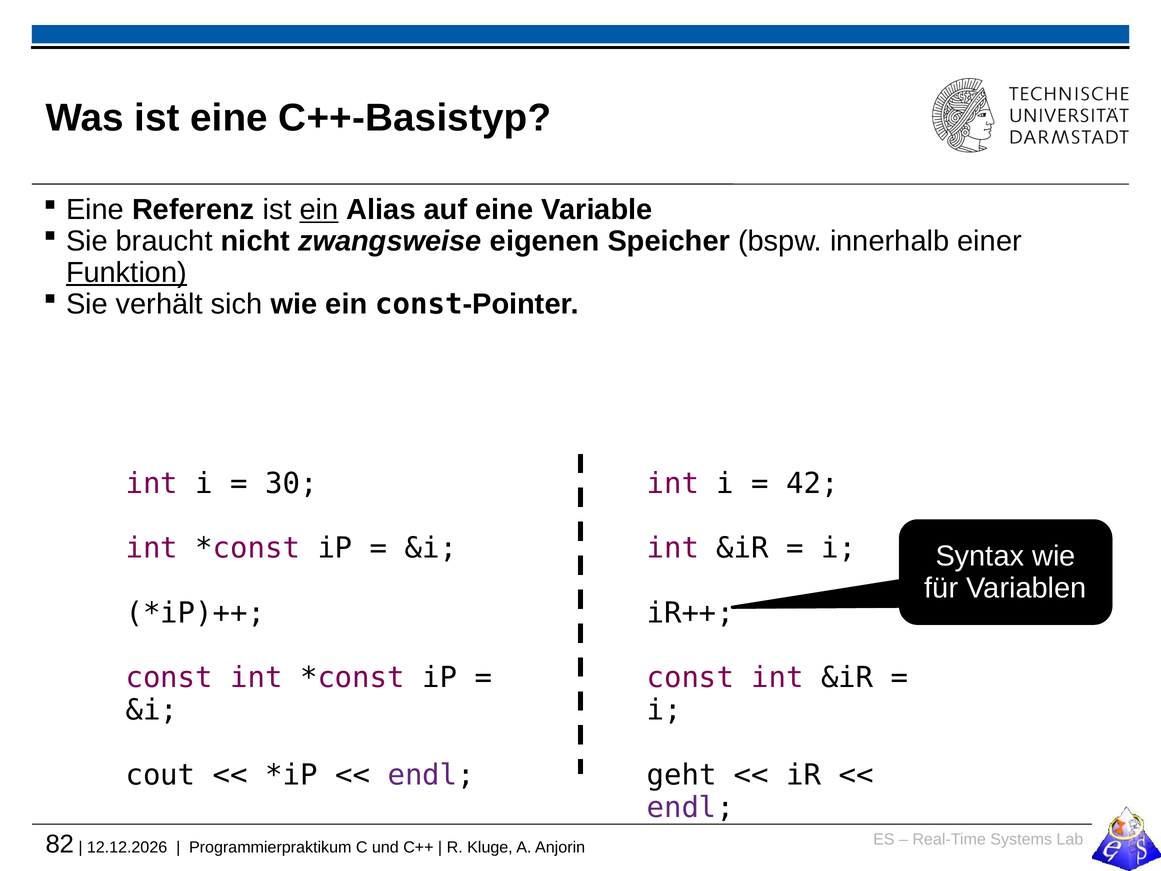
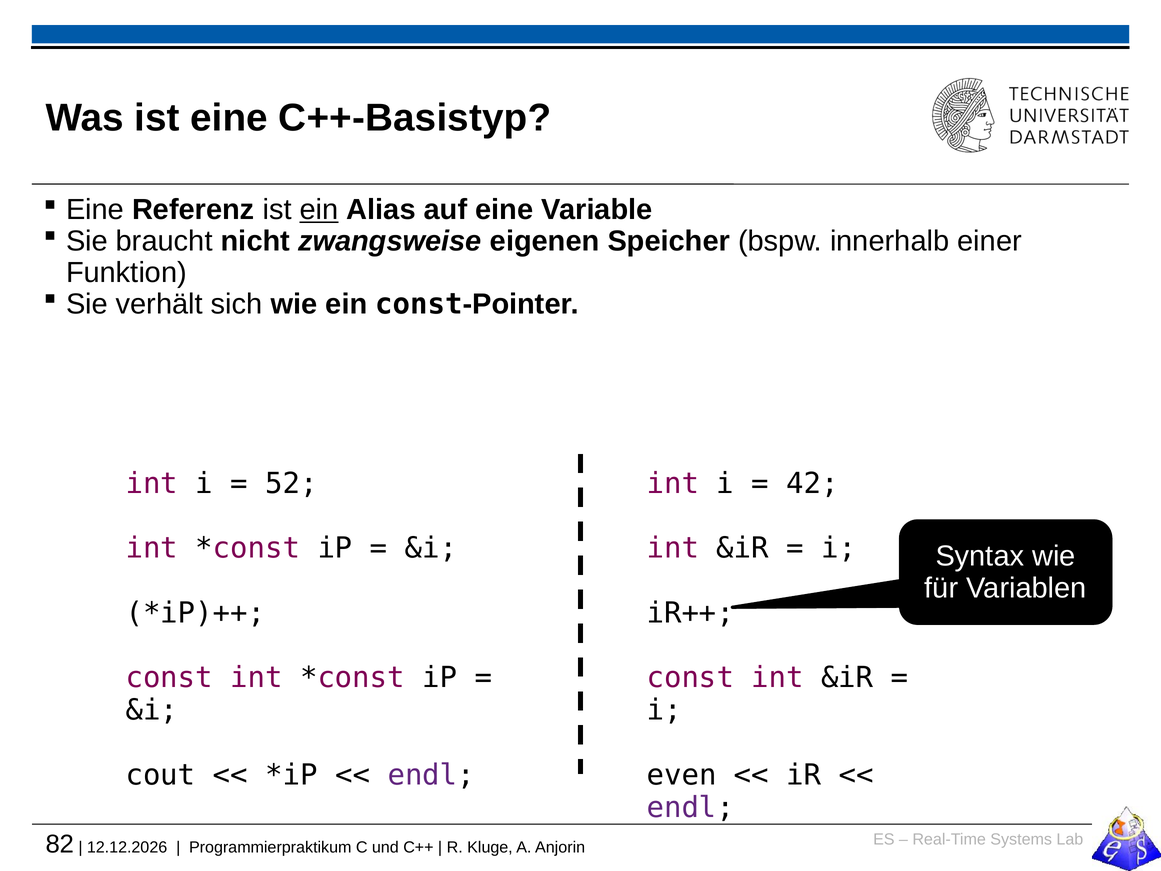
Funktion underline: present -> none (126, 272)
30: 30 -> 52 (291, 483)
geht: geht -> even (682, 775)
